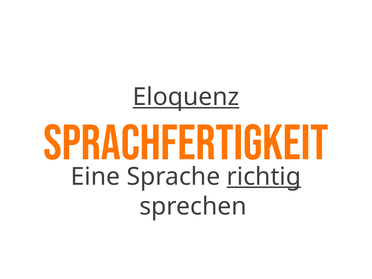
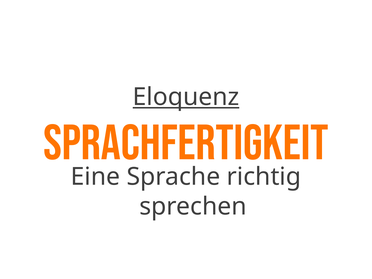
richtig underline: present -> none (264, 177)
